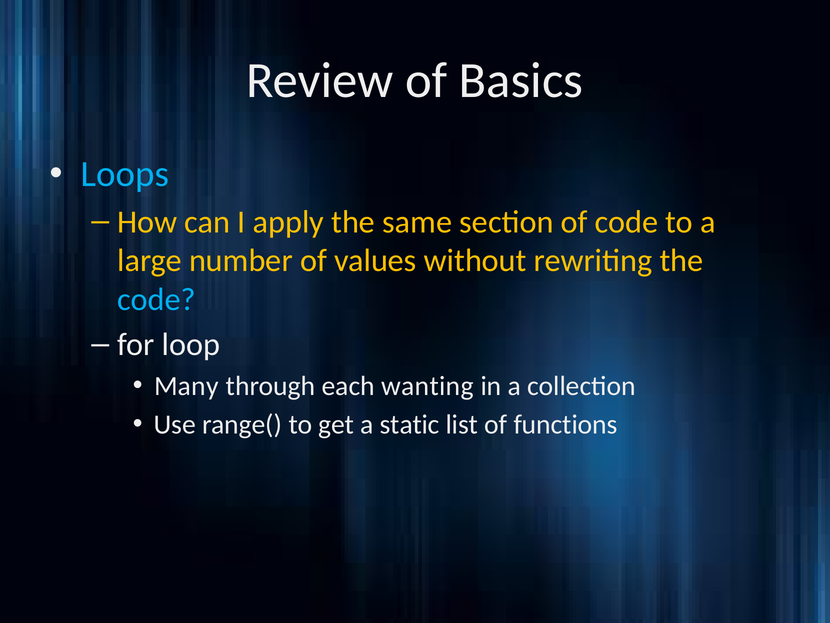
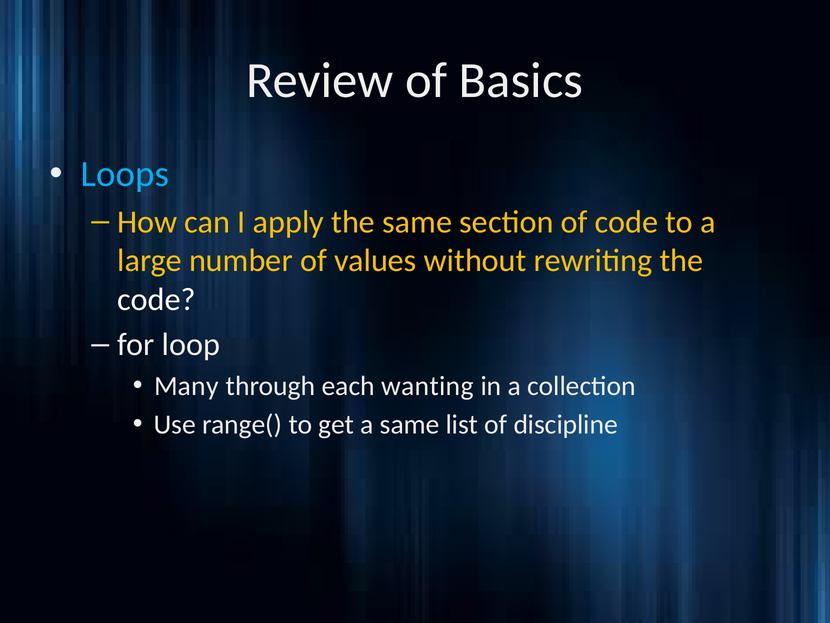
code colour: light blue -> white (156, 299)
a static: static -> same (410, 424)
functions: functions -> discipline (566, 424)
